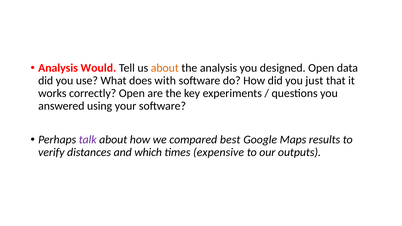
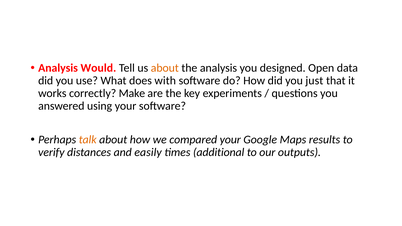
correctly Open: Open -> Make (132, 93)
talk colour: purple -> orange (88, 140)
compared best: best -> your (230, 140)
which: which -> easily (148, 152)
expensive: expensive -> additional (219, 152)
